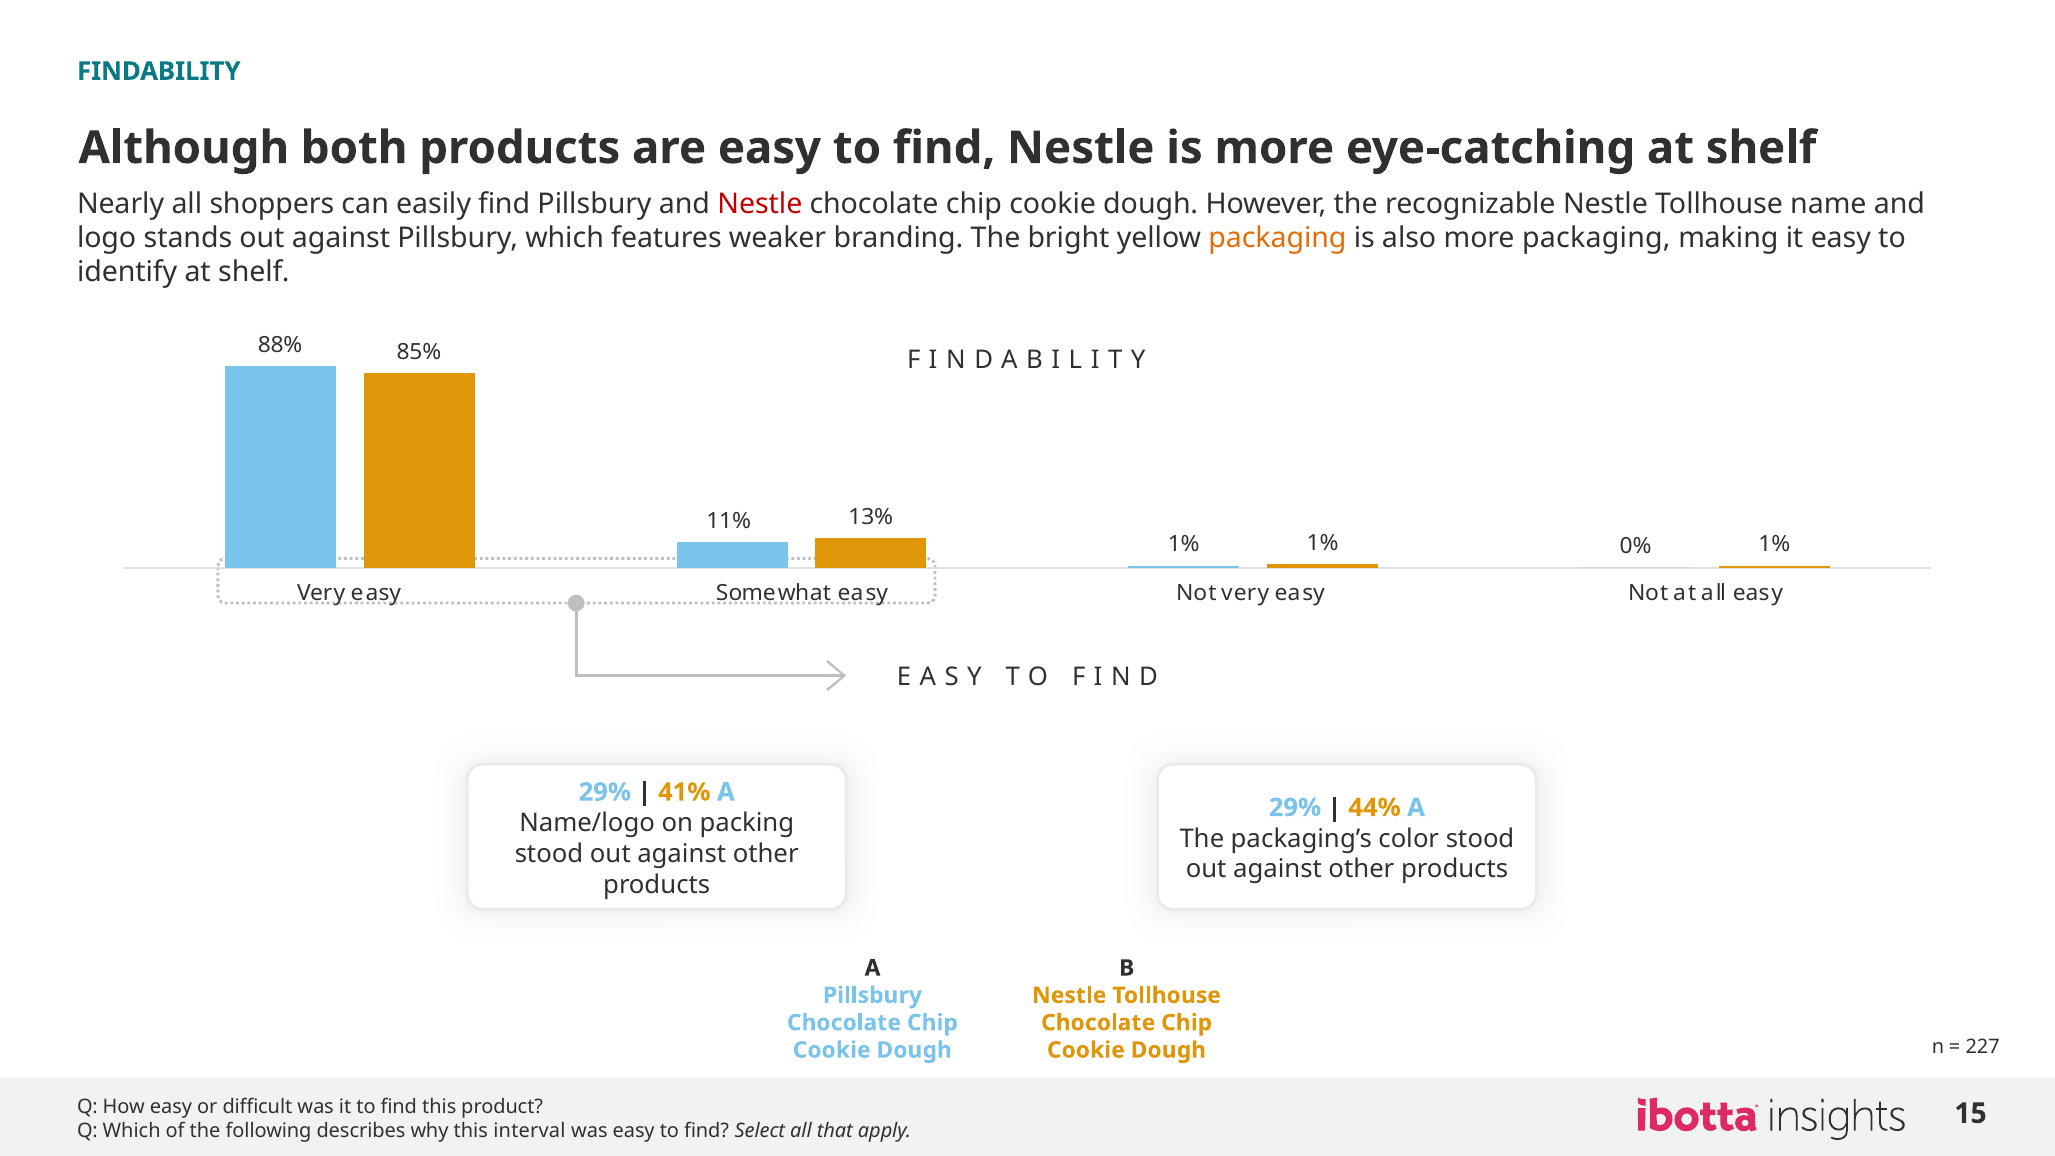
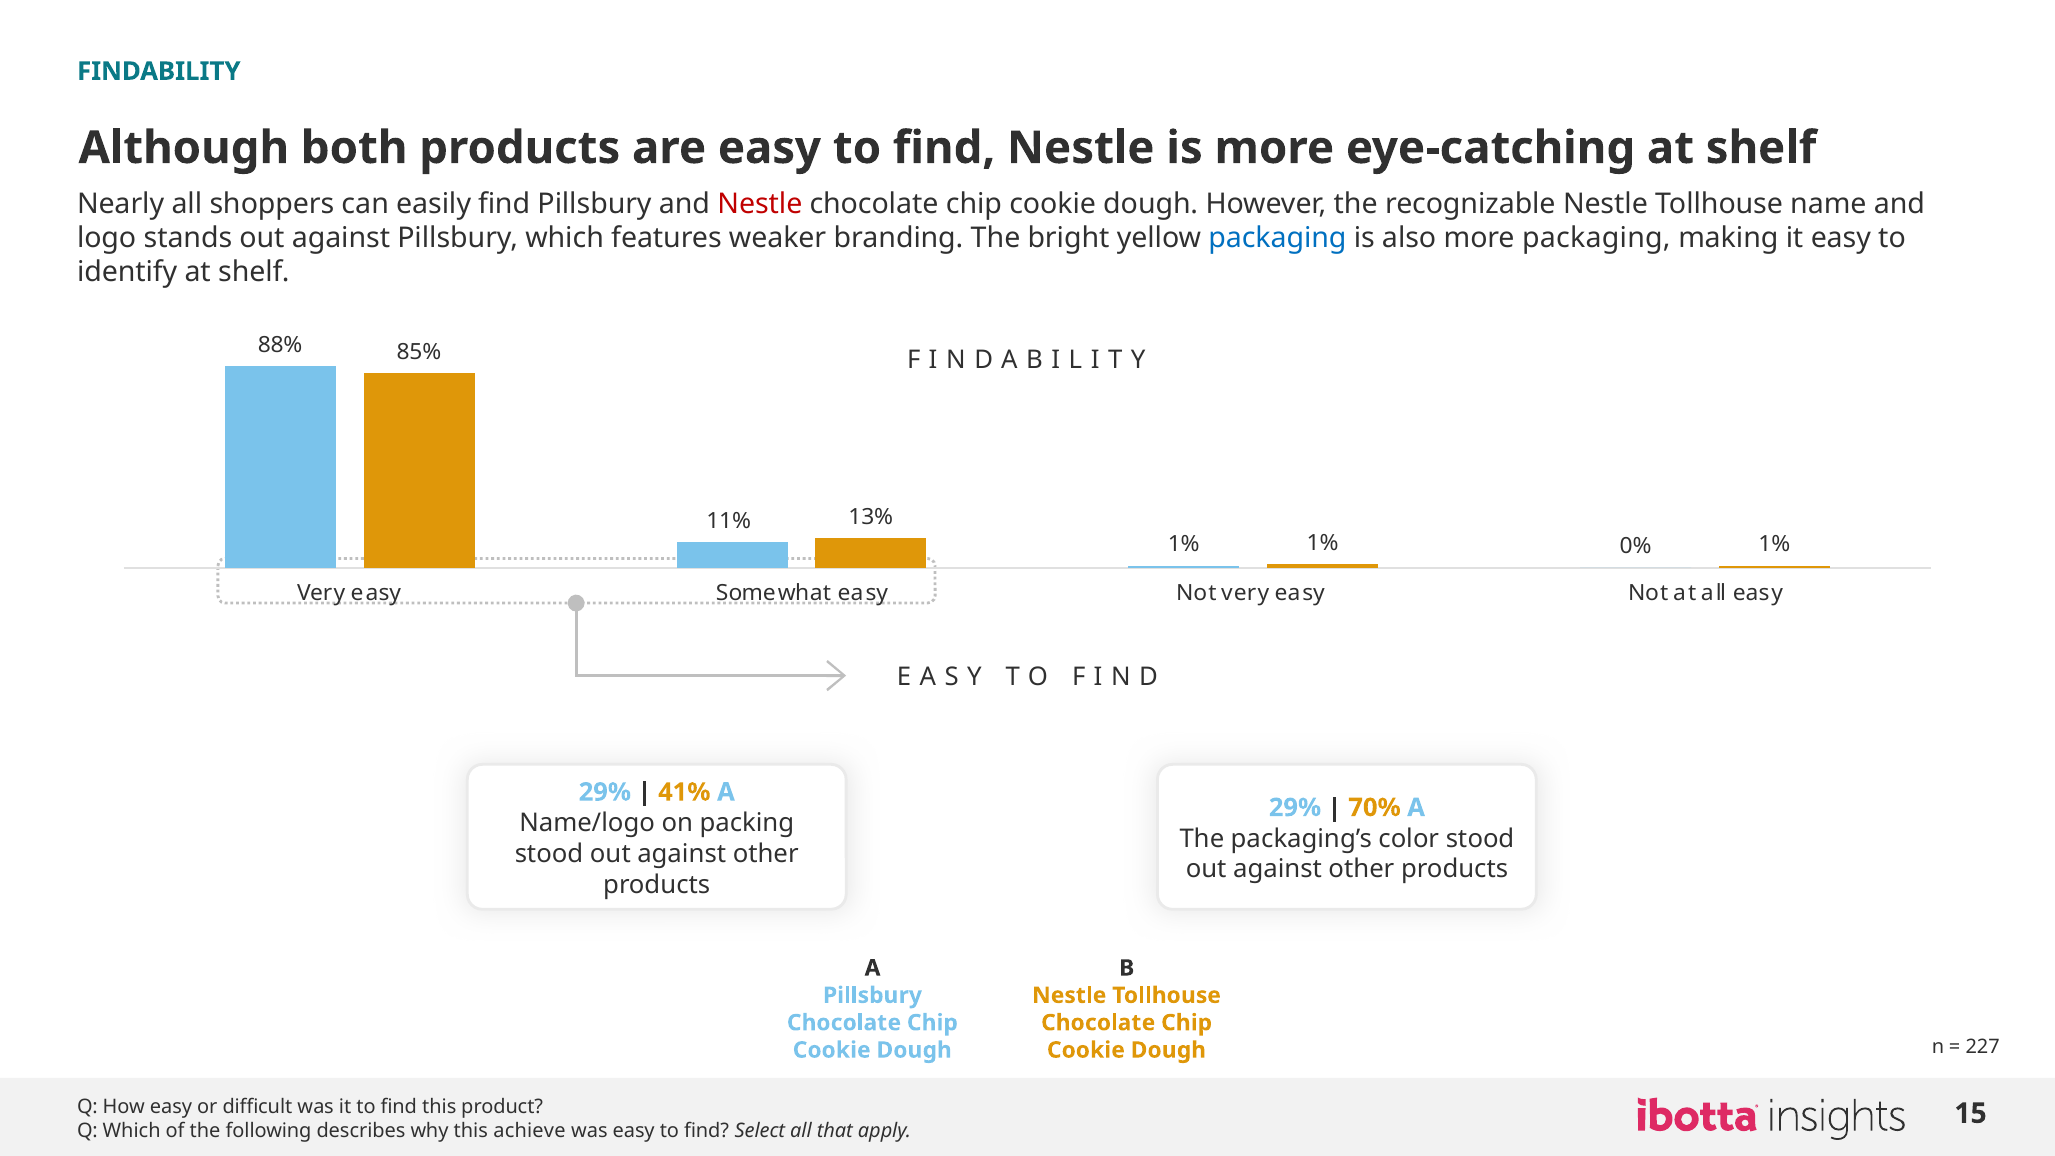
packaging colour: orange -> blue (1277, 238)
44%: 44% -> 70% (1375, 808)
interval: interval -> achieve (529, 1131)
